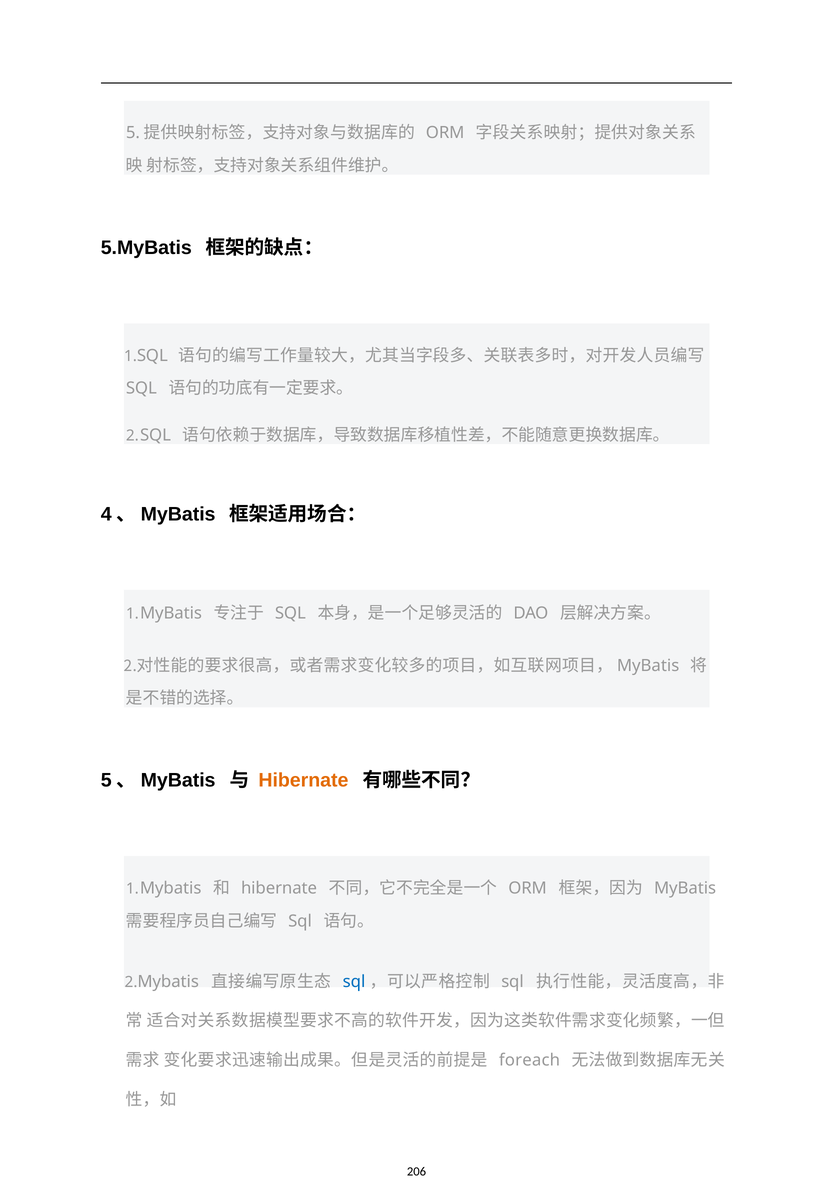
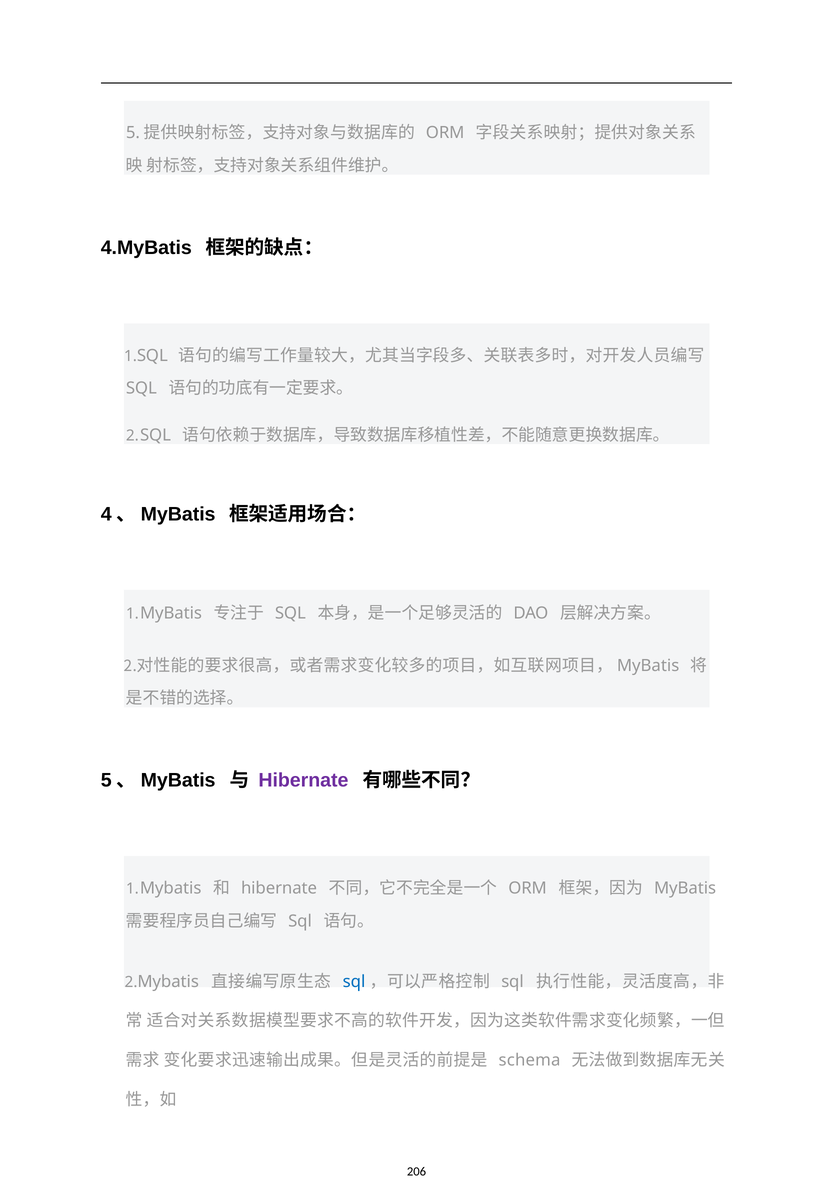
5.MyBatis: 5.MyBatis -> 4.MyBatis (146, 248)
Hibernate colour: orange -> purple (303, 780)
foreach: foreach -> schema (530, 1060)
